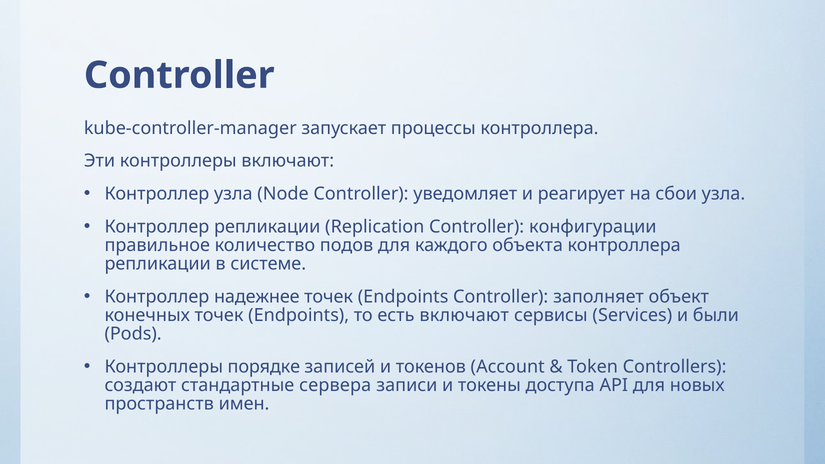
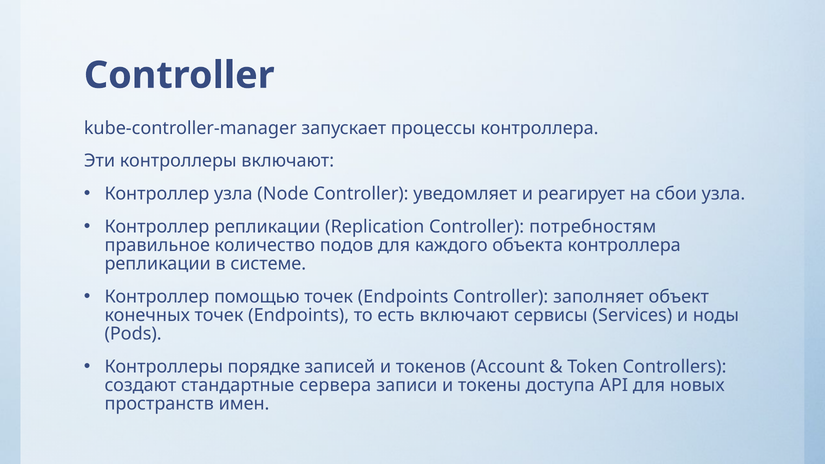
конфигурации: конфигурации -> потребностям (593, 227)
надежнее: надежнее -> помощью (257, 297)
были: были -> ноды (716, 315)
